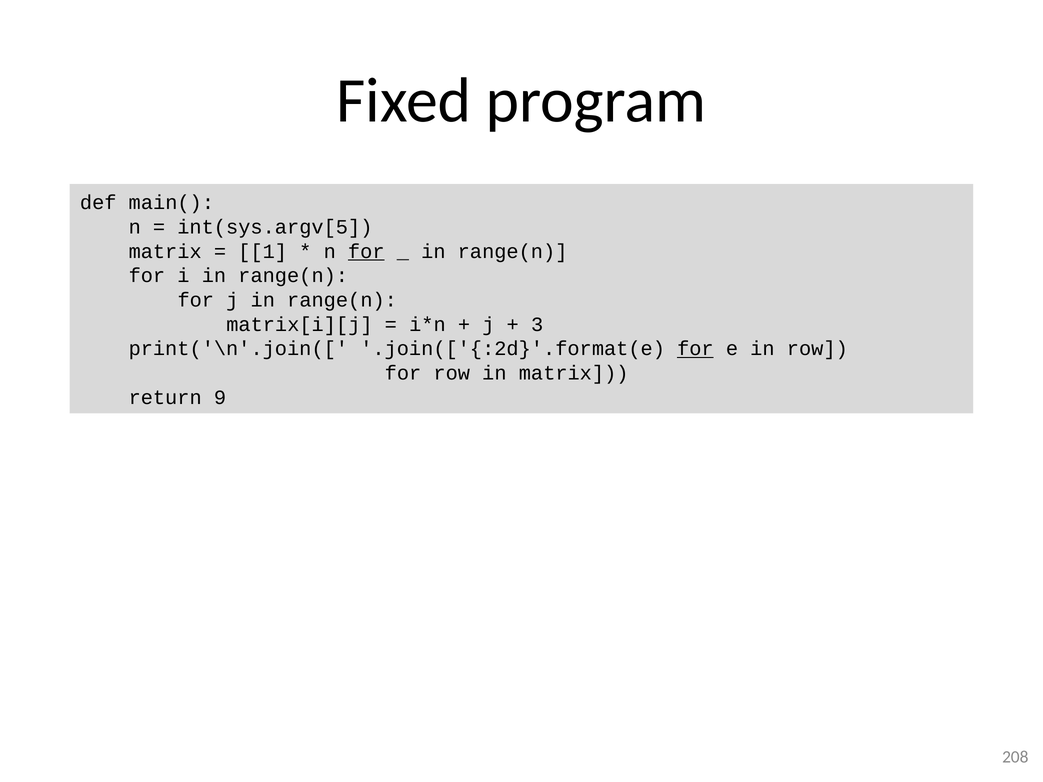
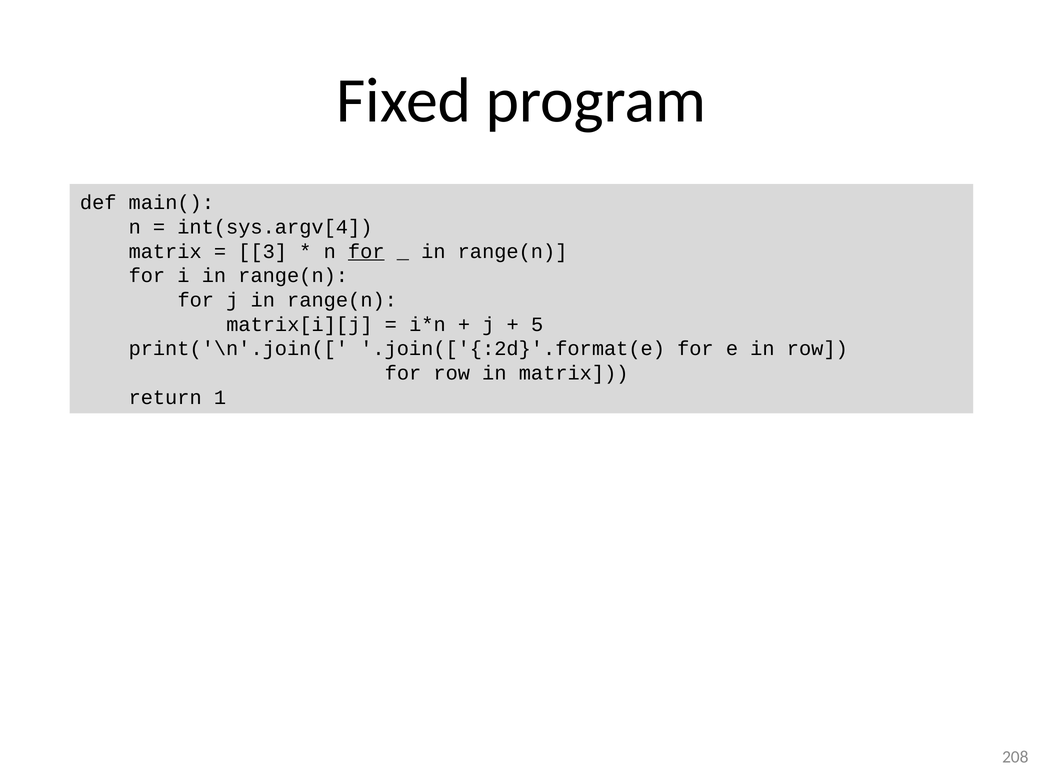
int(sys.argv[5: int(sys.argv[5 -> int(sys.argv[4 (275, 227)
1: 1 -> 3 (263, 251)
3: 3 -> 5 (537, 325)
for underline: present -> none (695, 349)
9: 9 -> 1 (220, 398)
